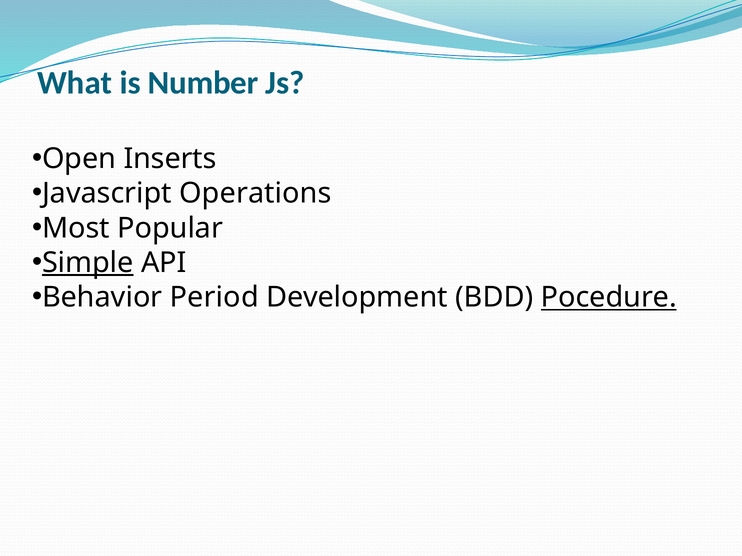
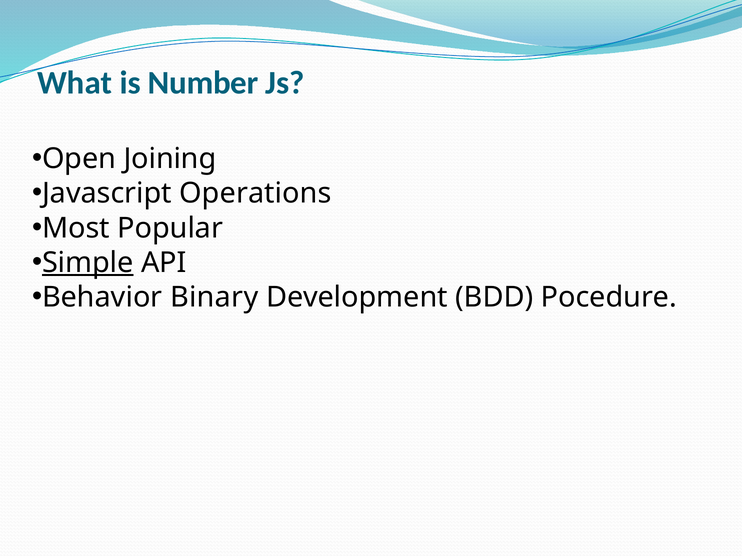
Inserts: Inserts -> Joining (170, 159)
Period: Period -> Binary (214, 298)
Pocedure underline: present -> none (609, 298)
